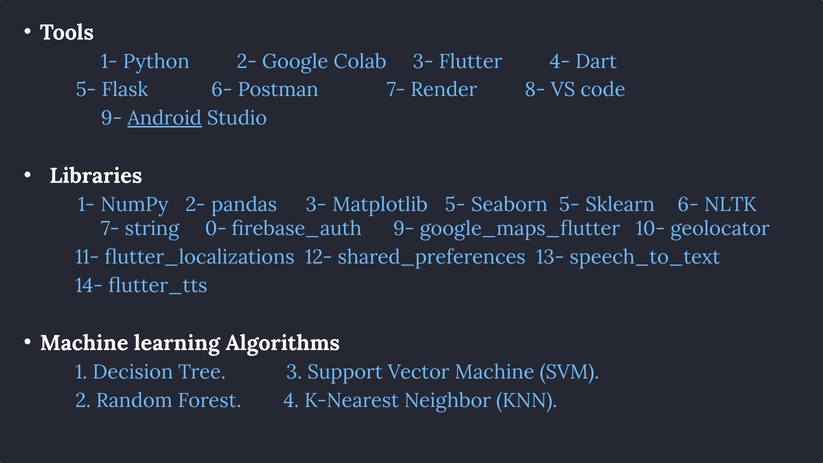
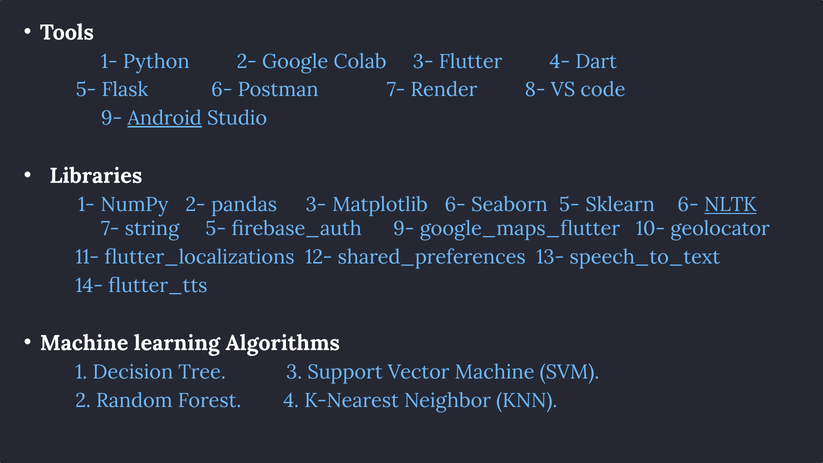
Matplotlib 5-: 5- -> 6- (455, 205)
NLTK underline: none -> present (731, 205)
string 0-: 0- -> 5- (216, 229)
